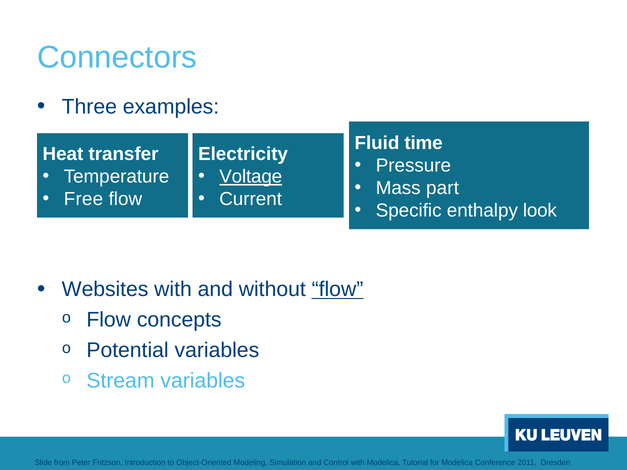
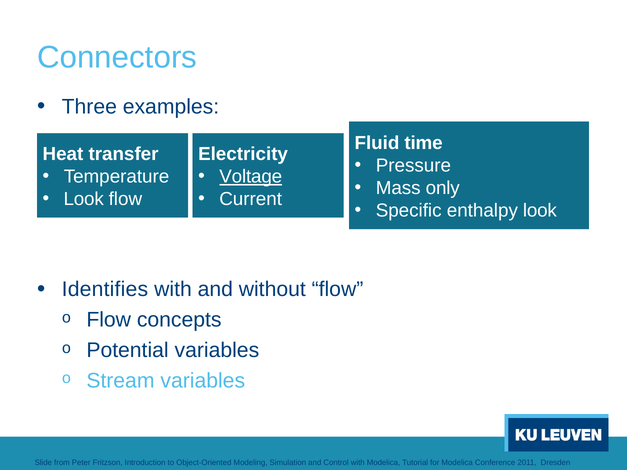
part: part -> only (443, 188)
Free: Free -> Look (84, 199)
Websites: Websites -> Identifies (105, 290)
flow underline: present -> none (337, 290)
